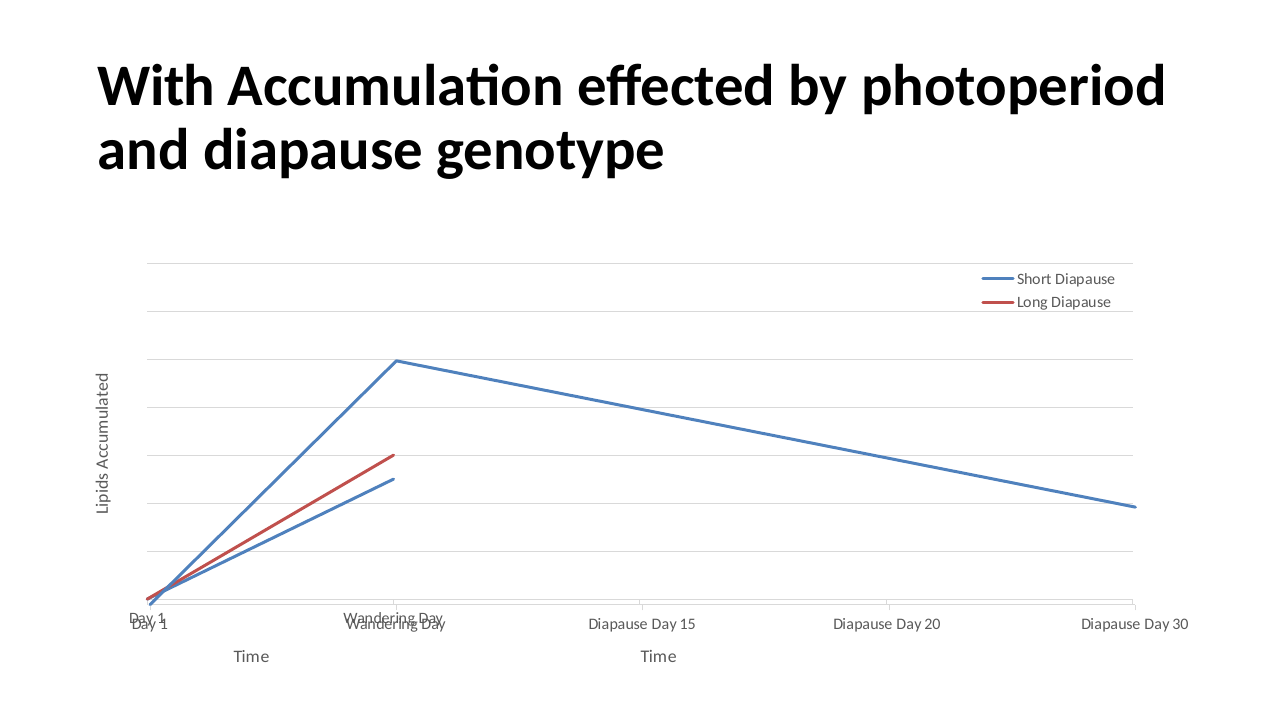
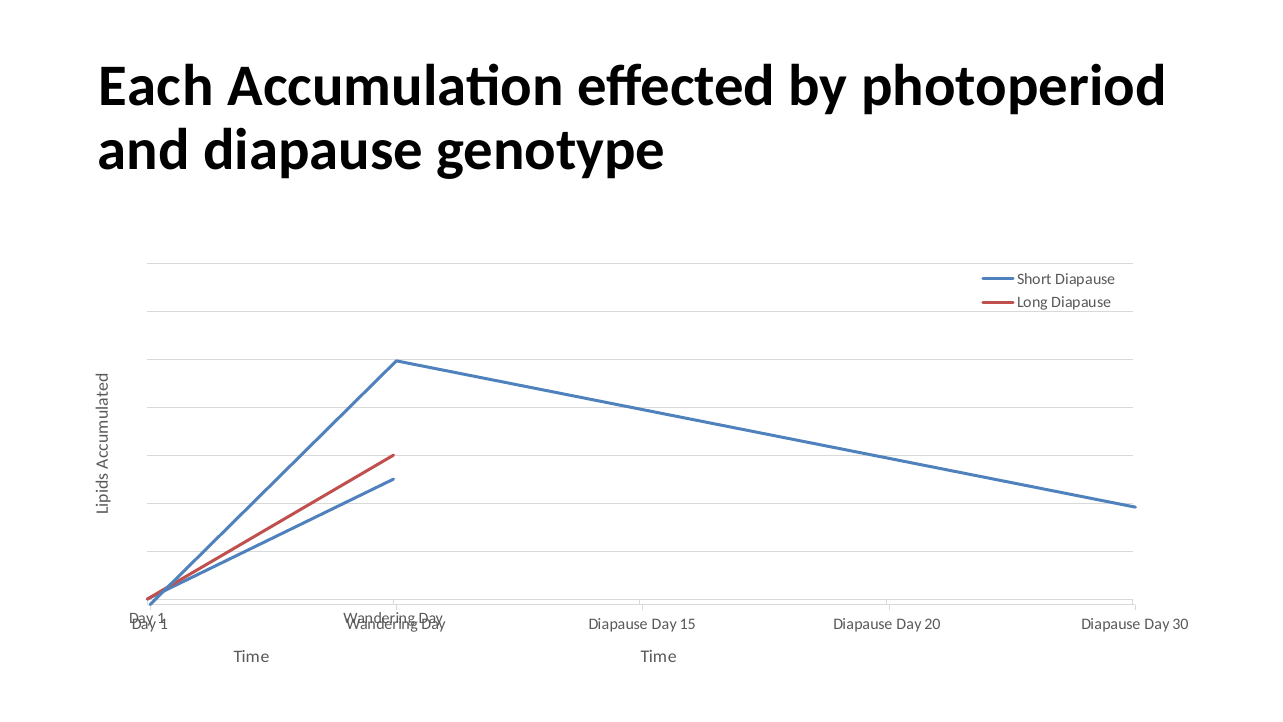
With: With -> Each (156, 87)
